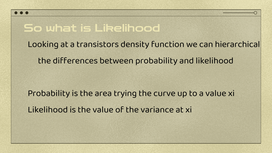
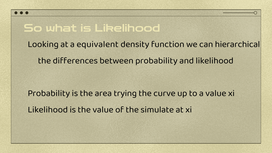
transistors: transistors -> equivalent (98, 44)
variance: variance -> simulate (157, 109)
